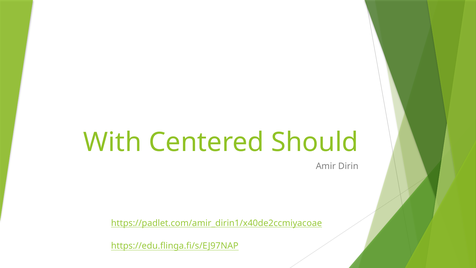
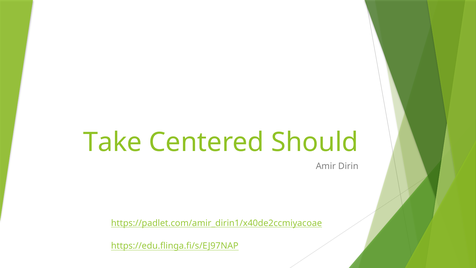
With: With -> Take (113, 142)
